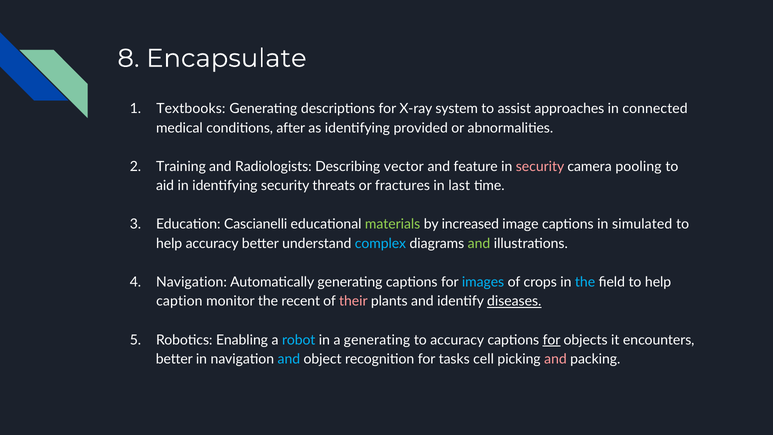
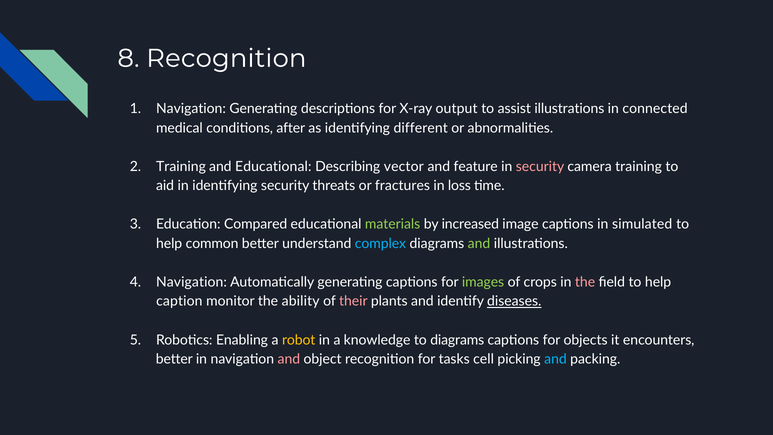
8 Encapsulate: Encapsulate -> Recognition (226, 58)
Textbooks: Textbooks -> Navigation (191, 109)
system: system -> output (457, 109)
assist approaches: approaches -> illustrations (569, 109)
provided: provided -> different (421, 128)
and Radiologists: Radiologists -> Educational (273, 166)
camera pooling: pooling -> training (639, 166)
last: last -> loss (459, 186)
Cascianelli: Cascianelli -> Compared (256, 224)
help accuracy: accuracy -> common (212, 243)
images colour: light blue -> light green (483, 282)
the colour: light blue -> pink (585, 282)
recent: recent -> ability (301, 301)
robot colour: light blue -> yellow (299, 340)
a generating: generating -> knowledge (377, 340)
to accuracy: accuracy -> diagrams (457, 340)
for underline: present -> none (552, 340)
and colour: light blue -> pink (289, 359)
and colour: pink -> light blue (555, 359)
